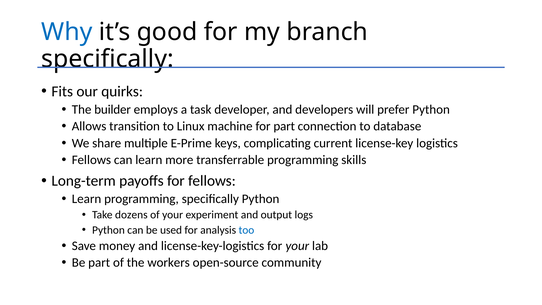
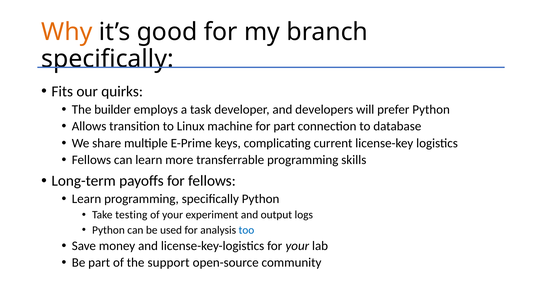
Why colour: blue -> orange (67, 32)
dozens: dozens -> testing (131, 215)
workers: workers -> support (169, 263)
